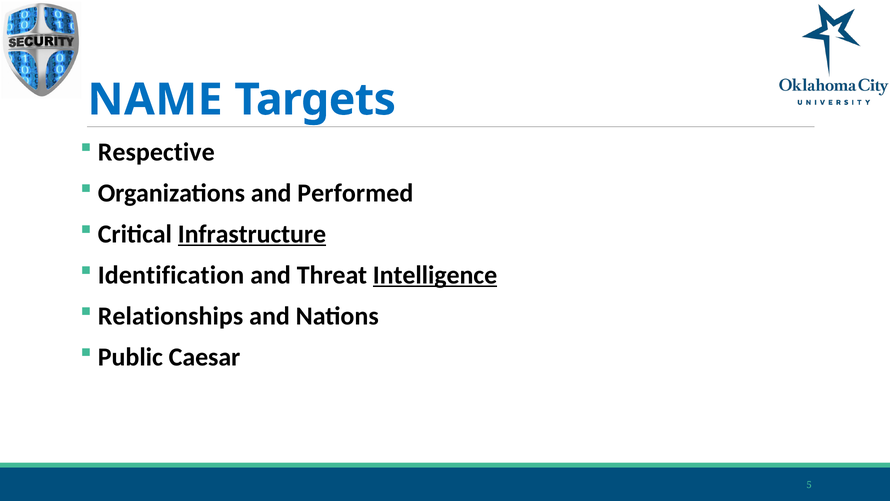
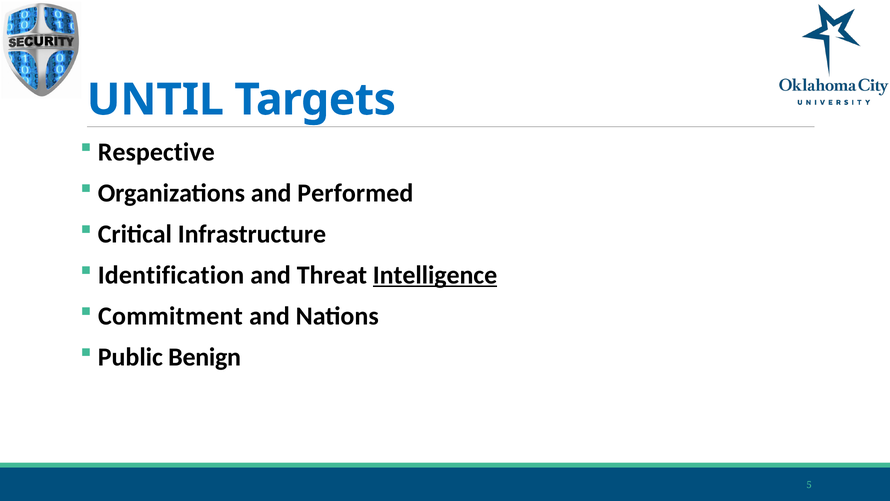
NAME: NAME -> UNTIL (155, 100)
Infrastructure underline: present -> none (252, 234)
Relationships: Relationships -> Commitment (170, 316)
Caesar: Caesar -> Benign (205, 357)
